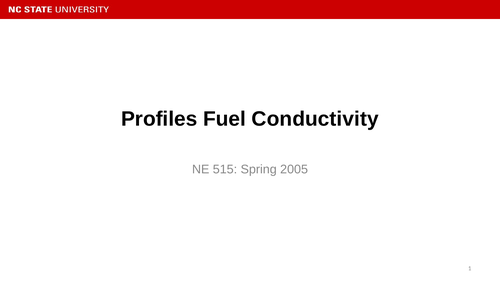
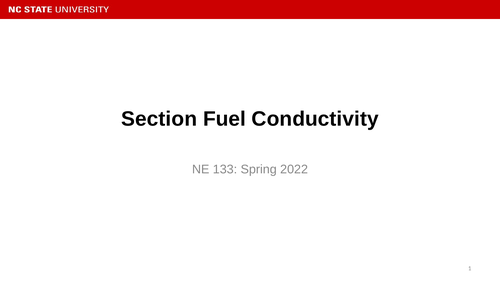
Profiles: Profiles -> Section (159, 119)
515: 515 -> 133 (225, 170)
2005: 2005 -> 2022 (294, 170)
